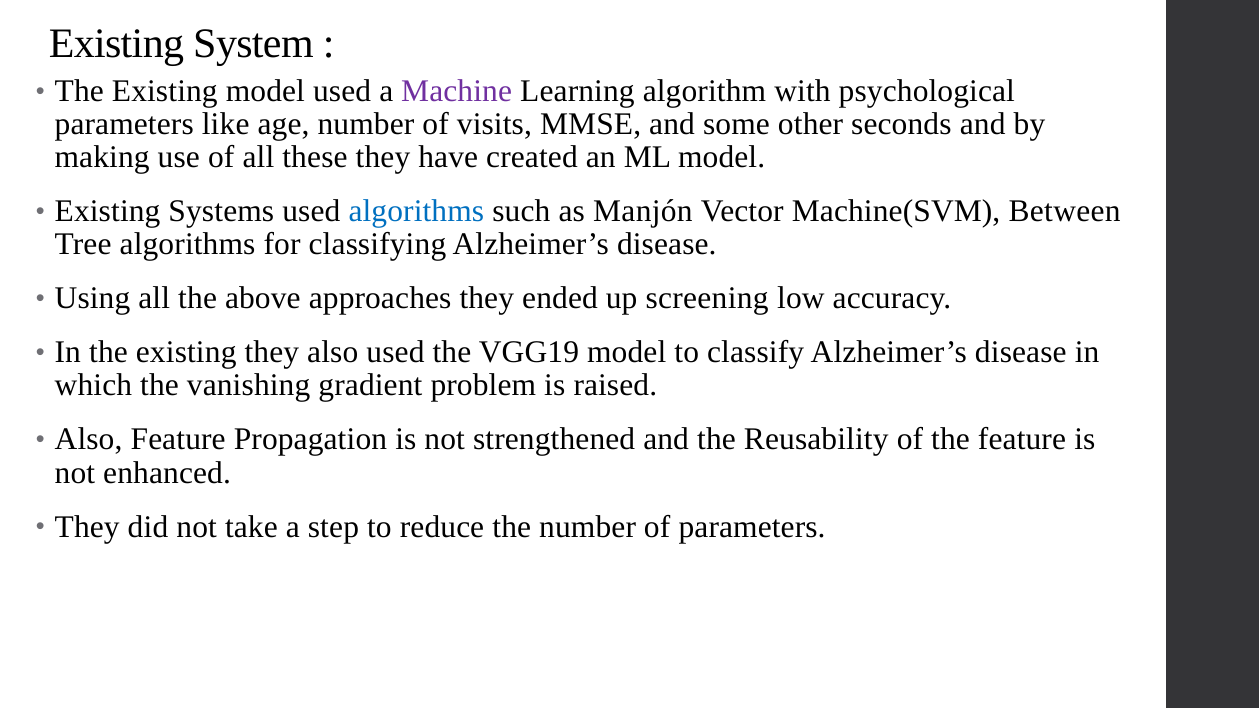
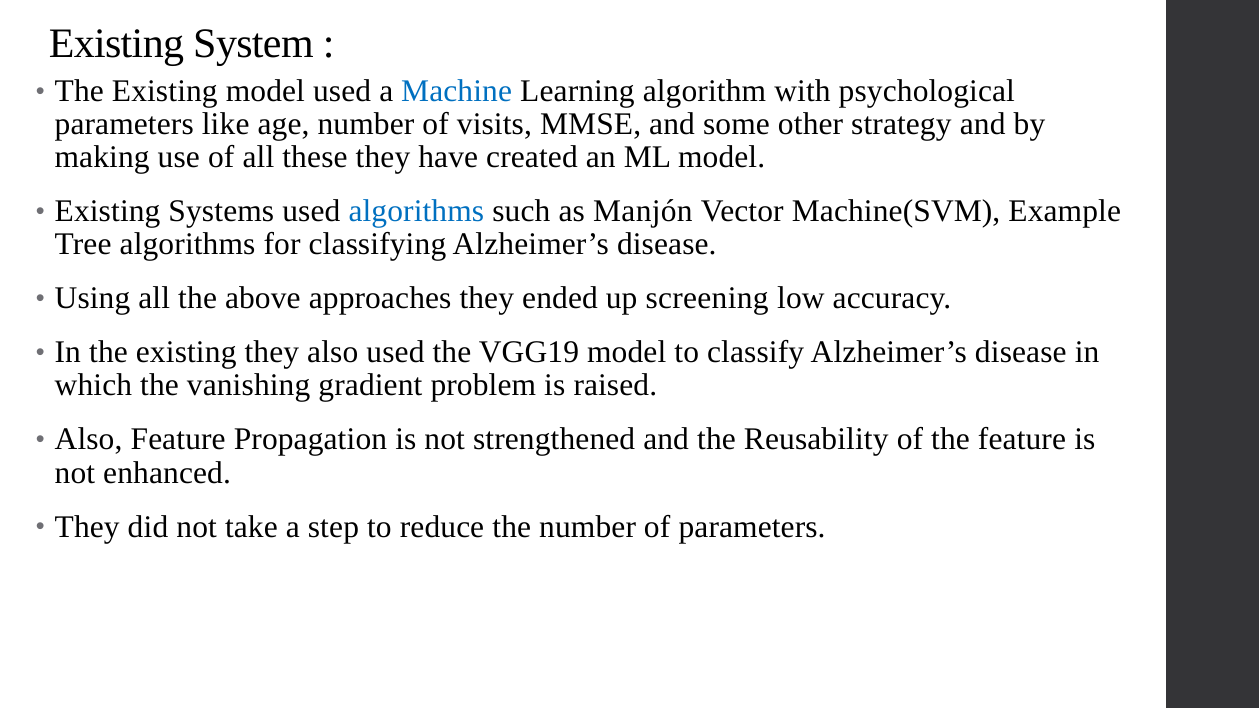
Machine colour: purple -> blue (457, 91)
seconds: seconds -> strategy (901, 124)
Between: Between -> Example (1065, 211)
